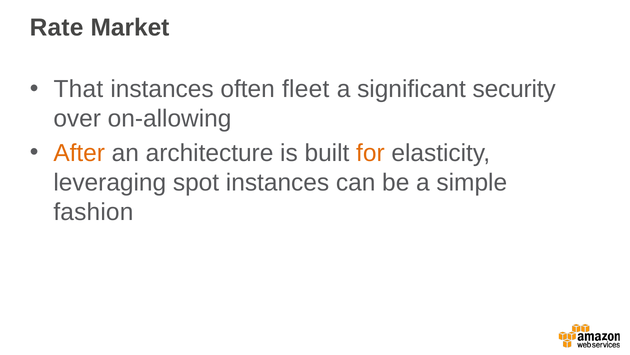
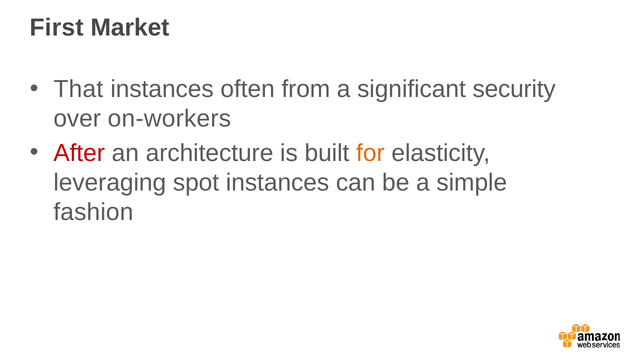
Rate: Rate -> First (57, 27)
fleet: fleet -> from (306, 89)
on-allowing: on-allowing -> on-workers (169, 119)
After colour: orange -> red (79, 153)
